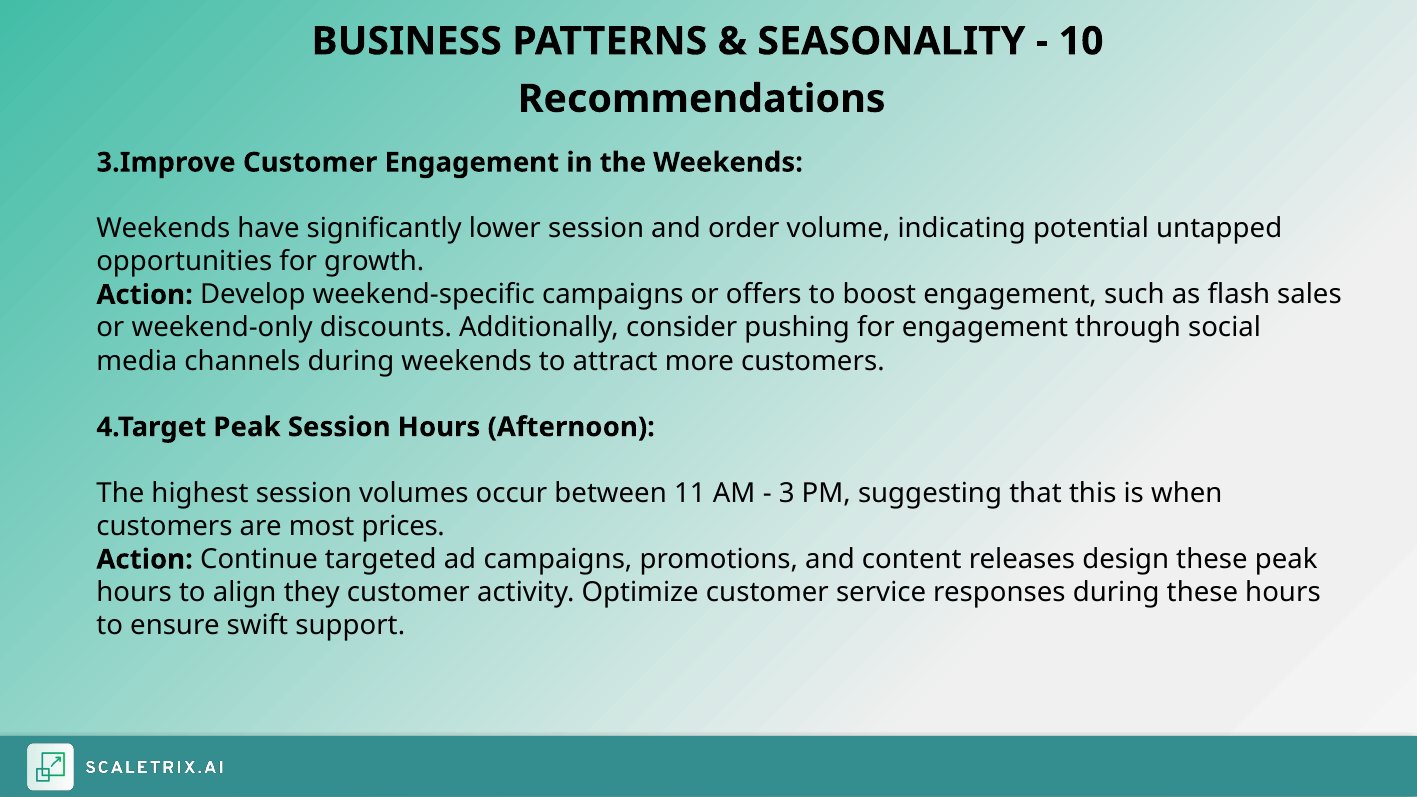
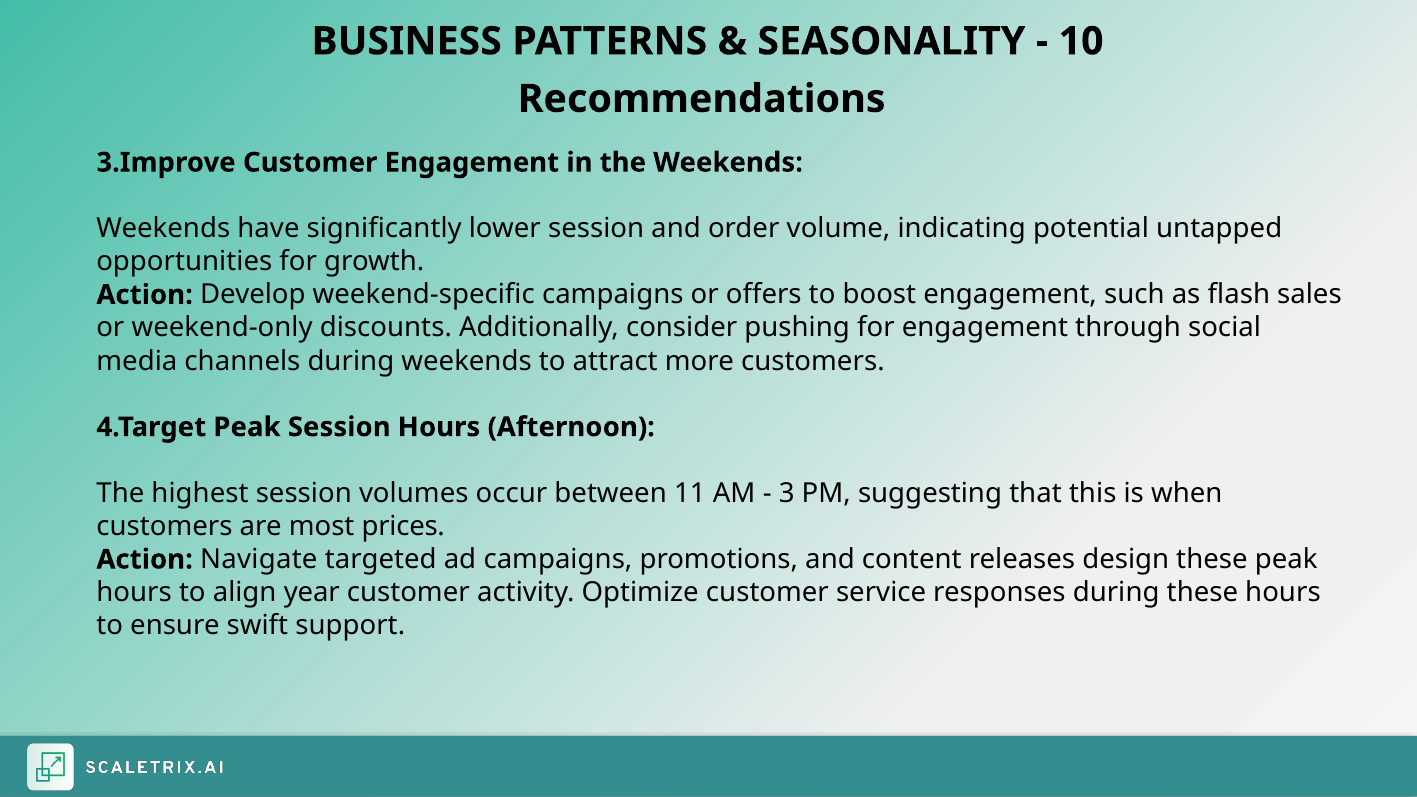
Continue: Continue -> Navigate (259, 559)
they: they -> year (312, 593)
